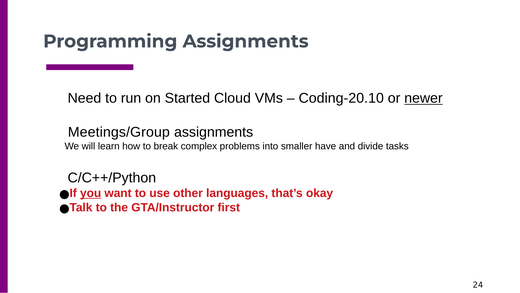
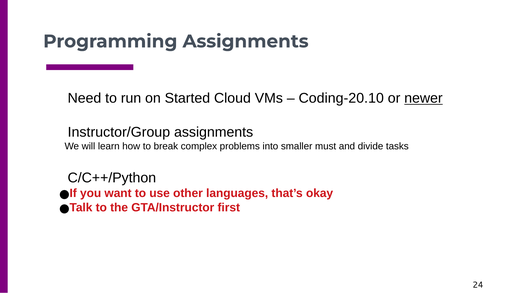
Meetings/Group: Meetings/Group -> Instructor/Group (119, 132)
have: have -> must (326, 146)
you underline: present -> none (91, 193)
